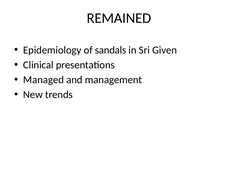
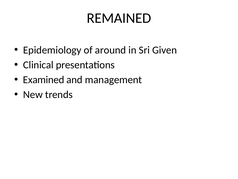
sandals: sandals -> around (111, 50)
Managed: Managed -> Examined (44, 80)
